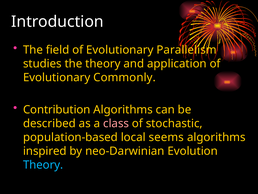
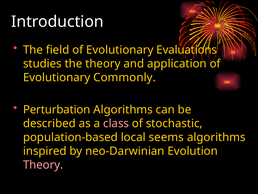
Parallelism: Parallelism -> Evaluations (187, 50)
Contribution: Contribution -> Perturbation (57, 109)
Theory colour: light blue -> pink (43, 165)
